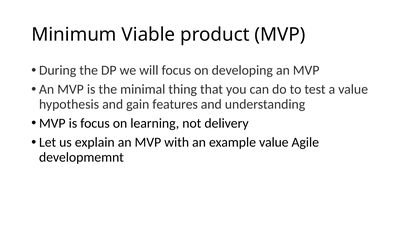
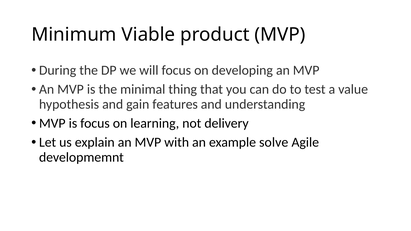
example value: value -> solve (274, 142)
